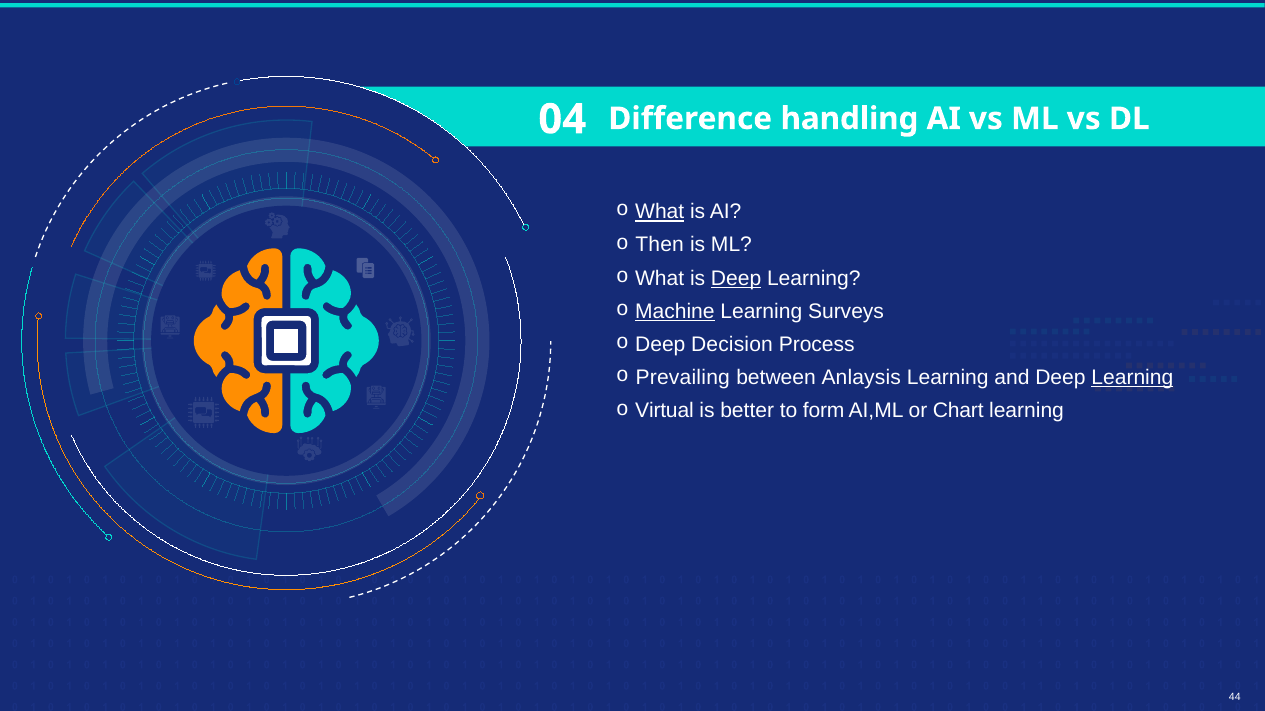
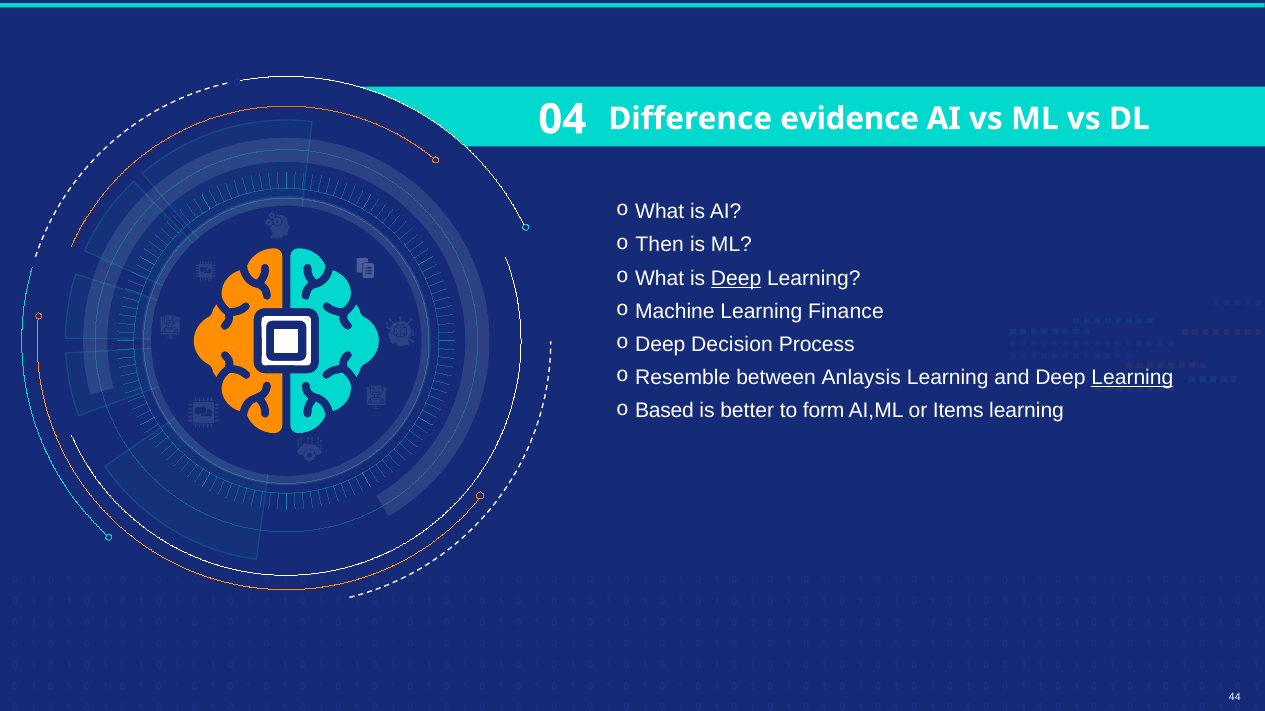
handling: handling -> evidence (850, 119)
What underline: present -> none (660, 212)
Machine underline: present -> none (675, 312)
Surveys: Surveys -> Finance (846, 312)
Prevailing: Prevailing -> Resemble (683, 378)
Virtual: Virtual -> Based (664, 411)
Chart: Chart -> Items (958, 411)
